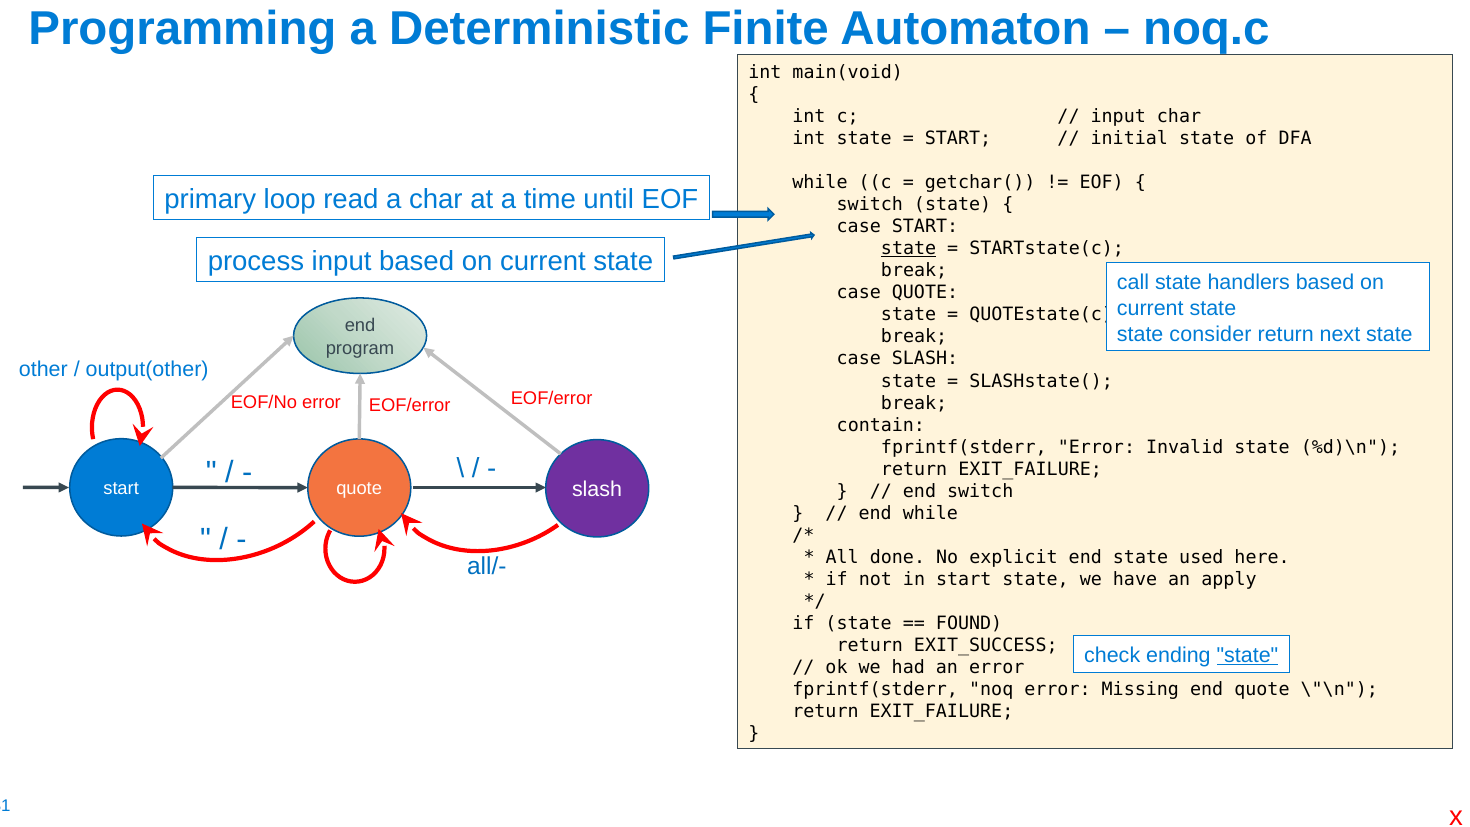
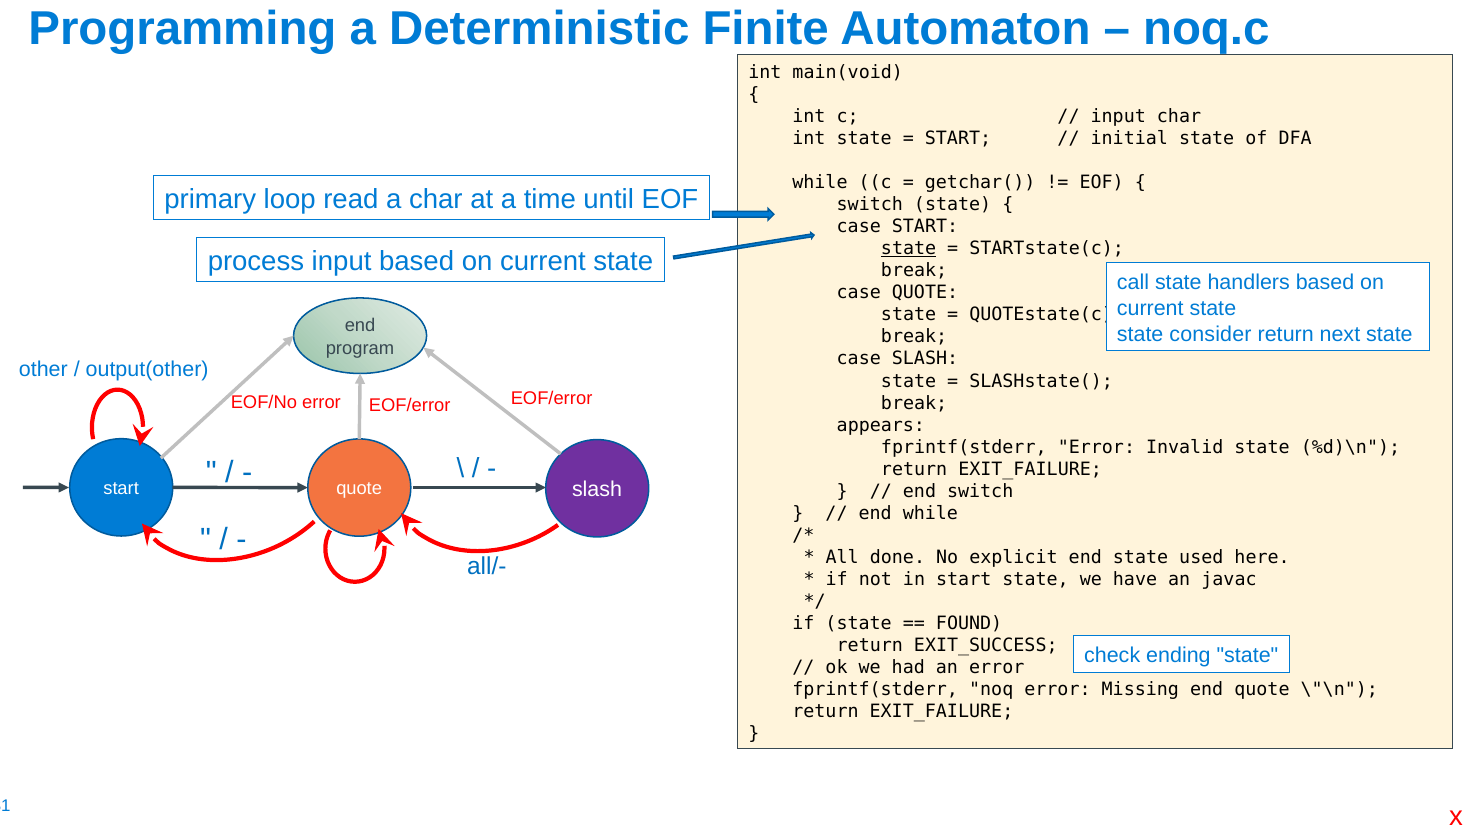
contain: contain -> appears (881, 425)
apply: apply -> javac (1229, 579)
state underline: present -> none (1247, 655)
